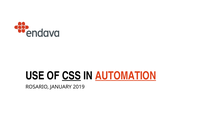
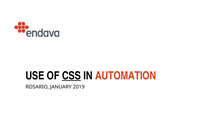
AUTOMATION underline: present -> none (126, 75)
